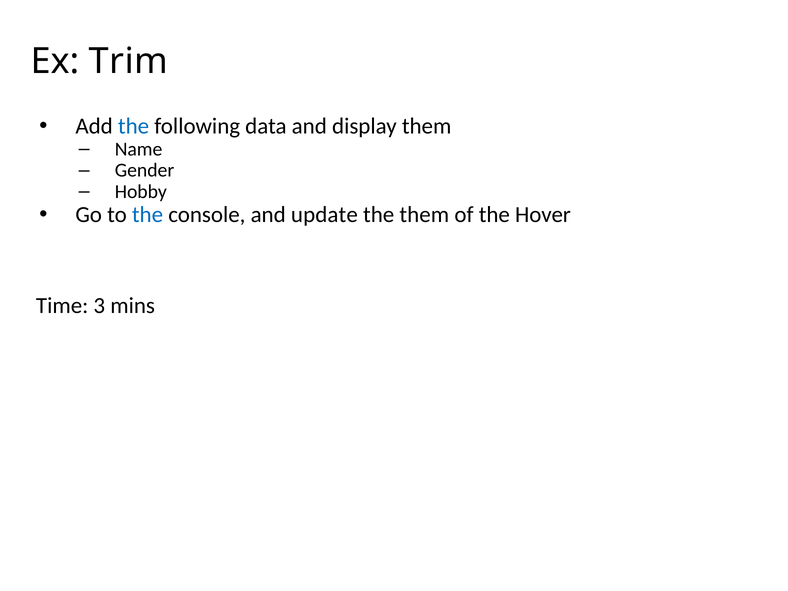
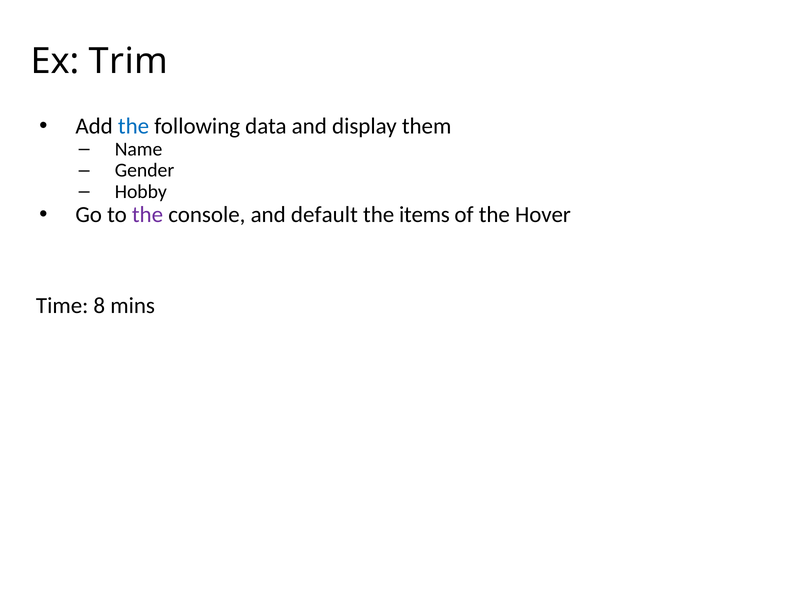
the colour: blue -> purple (148, 215)
update: update -> default (324, 215)
the them: them -> items (424, 215)
3: 3 -> 8 (99, 306)
